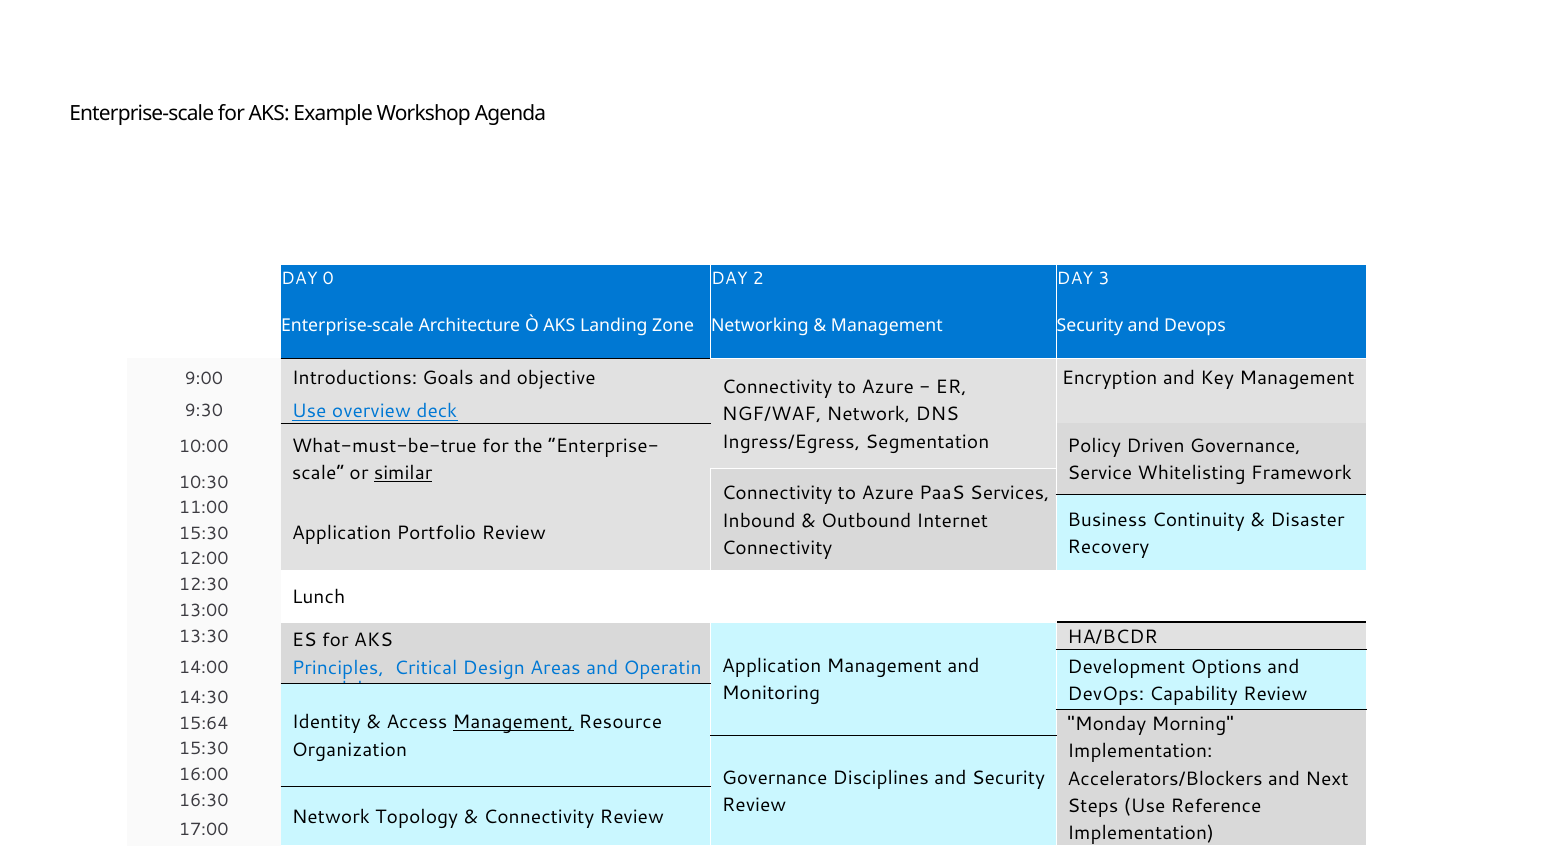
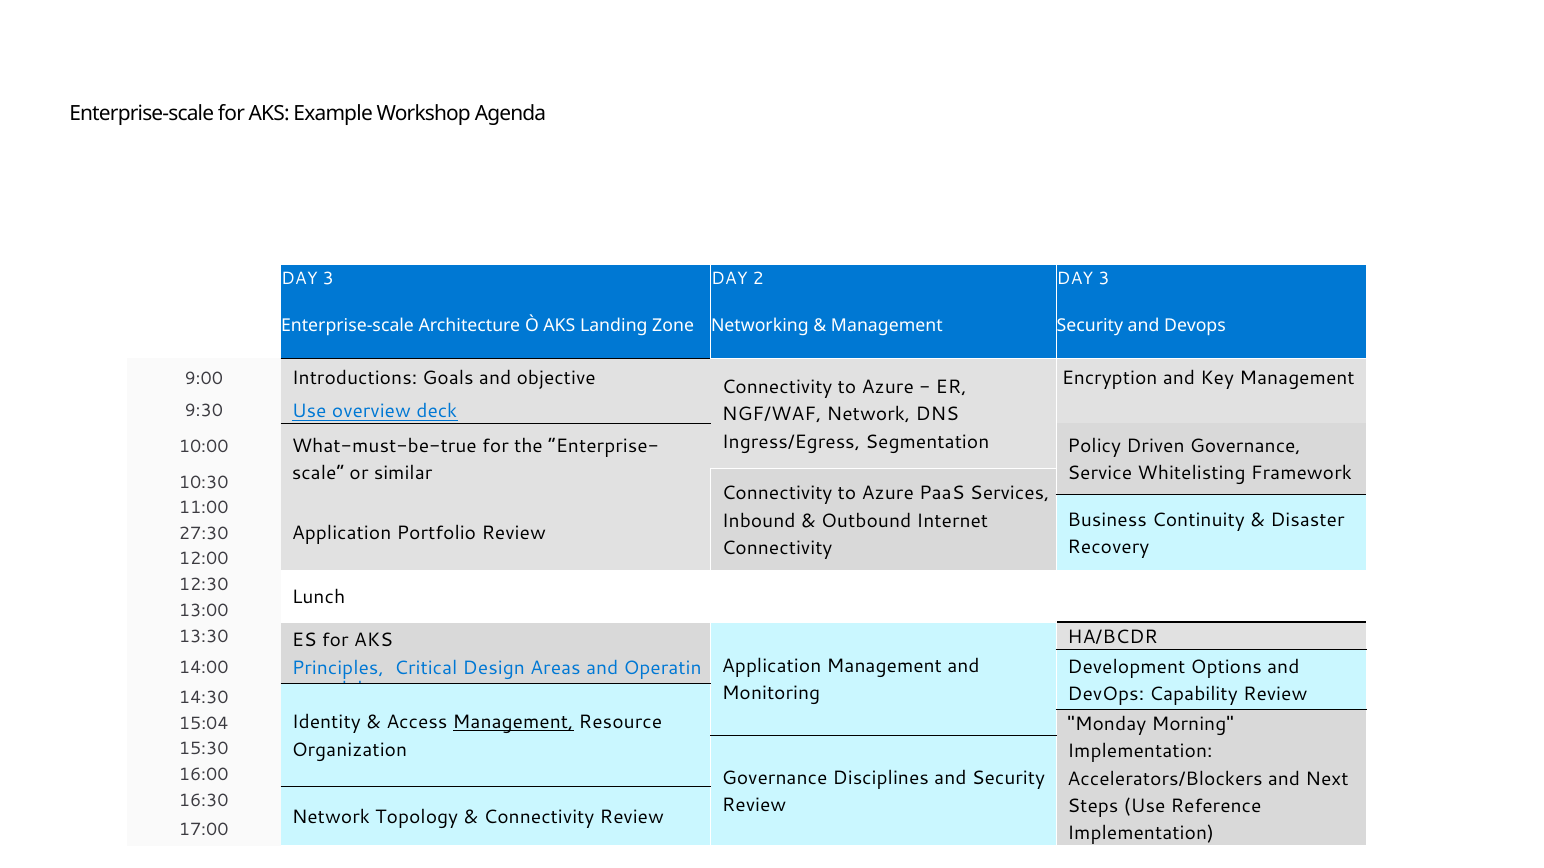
0: 0 -> 3 (328, 279)
similar underline: present -> none (403, 474)
15:30: 15:30 -> 27:30 (204, 534)
15:64: 15:64 -> 15:04 (204, 724)
